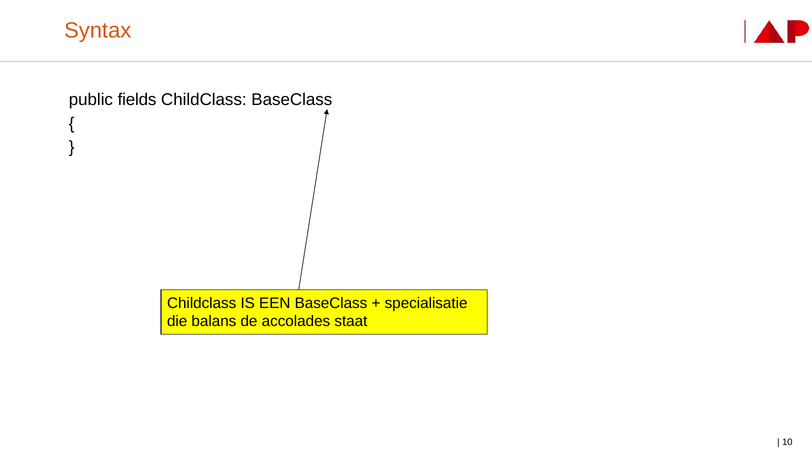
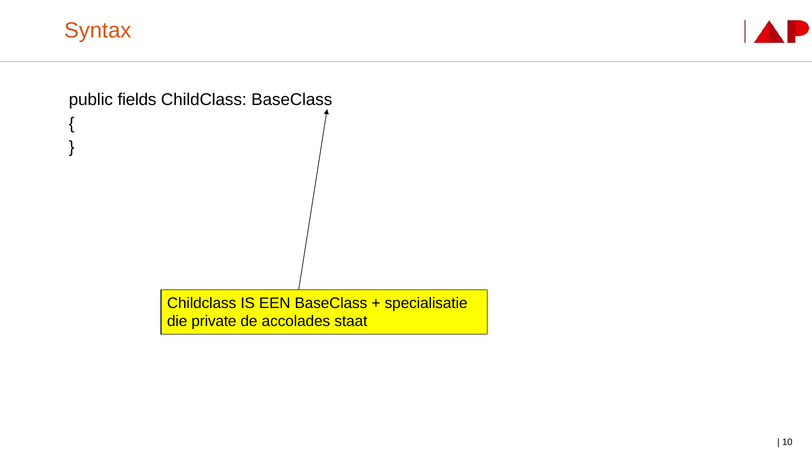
balans: balans -> private (214, 321)
